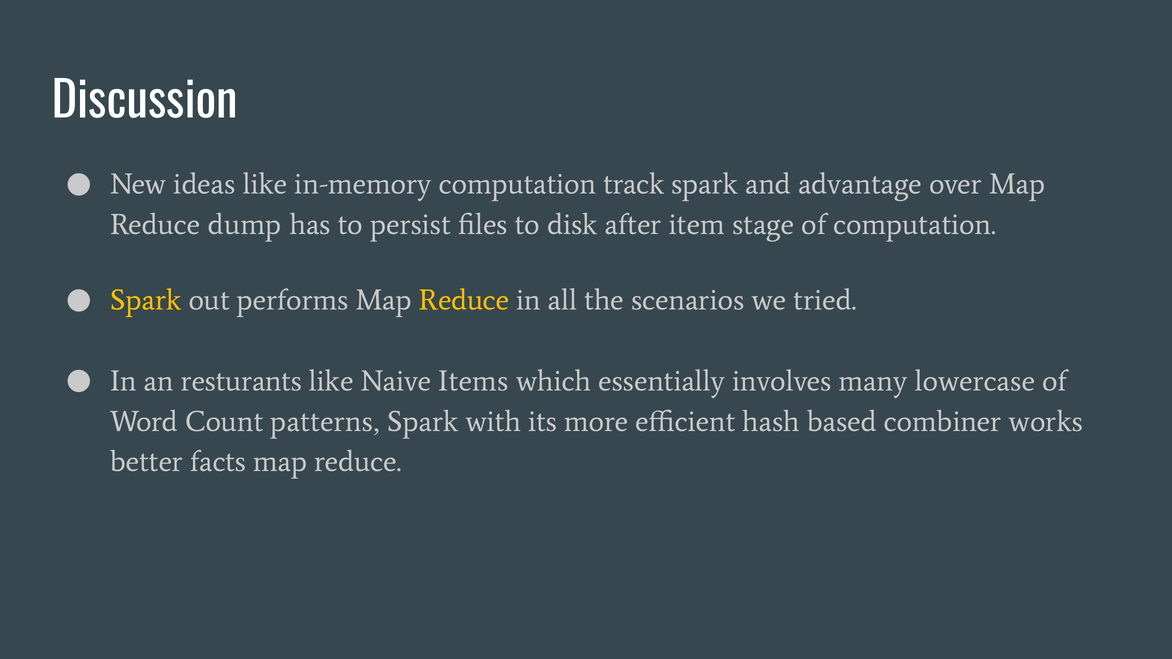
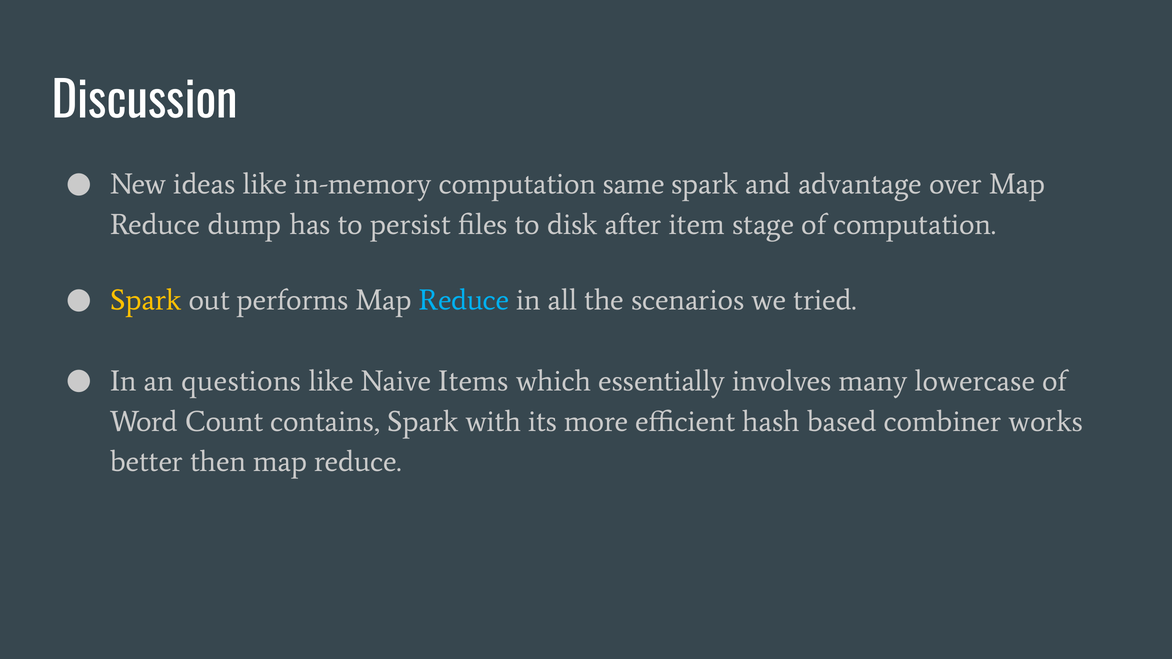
track: track -> same (634, 184)
Reduce colour: yellow -> light blue (464, 300)
resturants: resturants -> questions (241, 381)
patterns: patterns -> contains (325, 422)
facts: facts -> then (218, 462)
